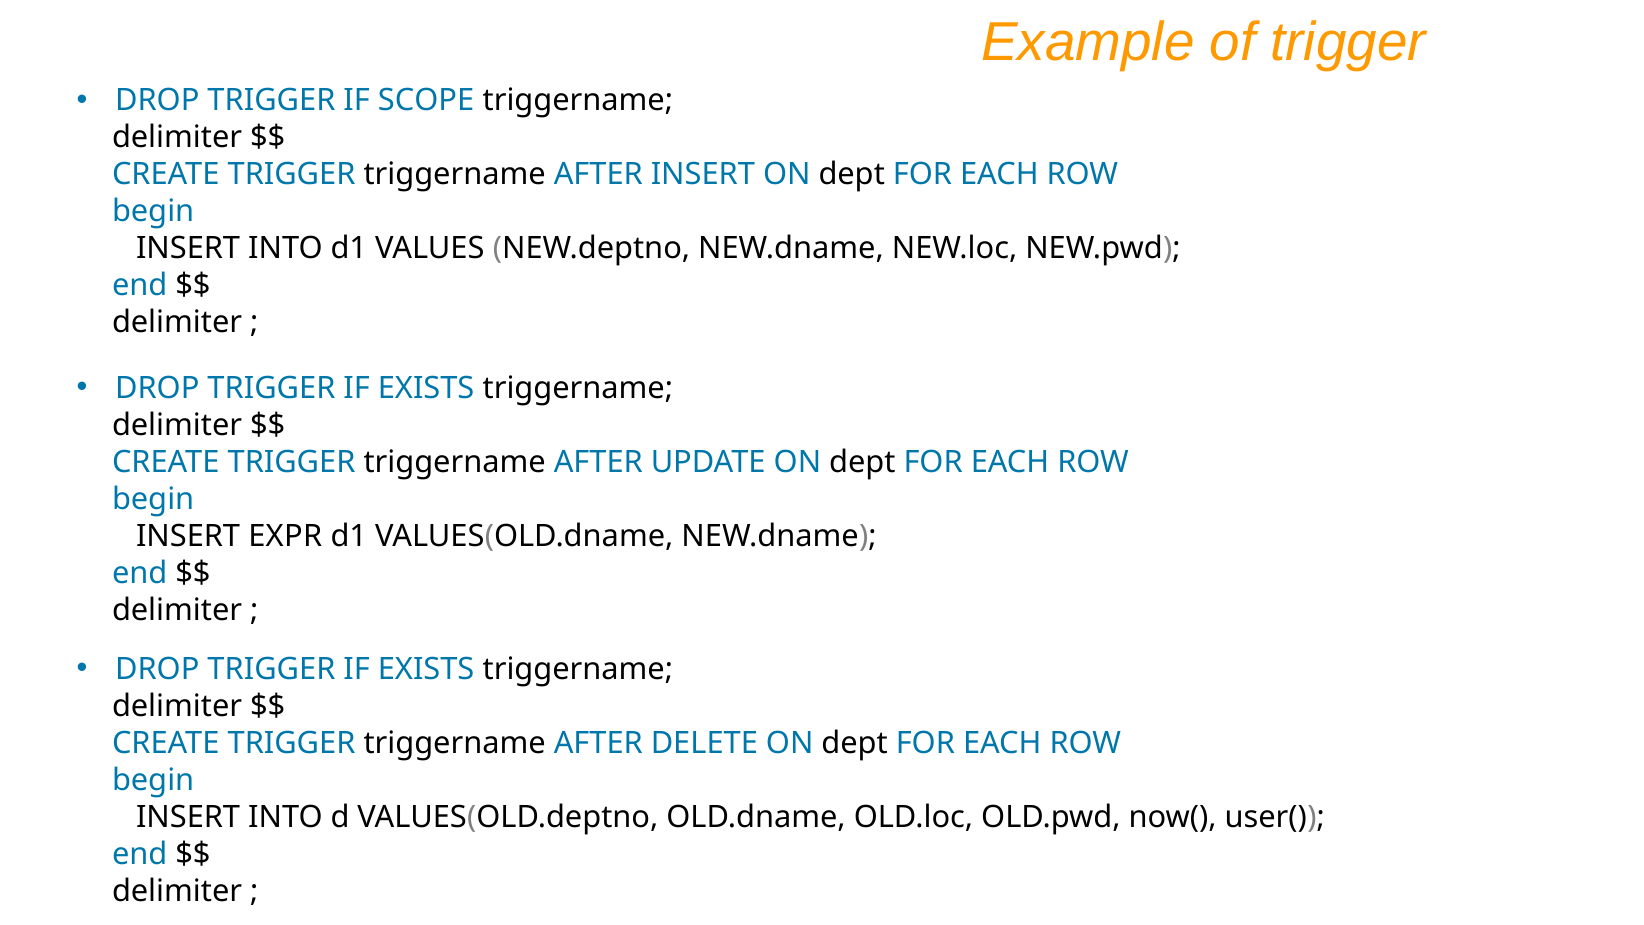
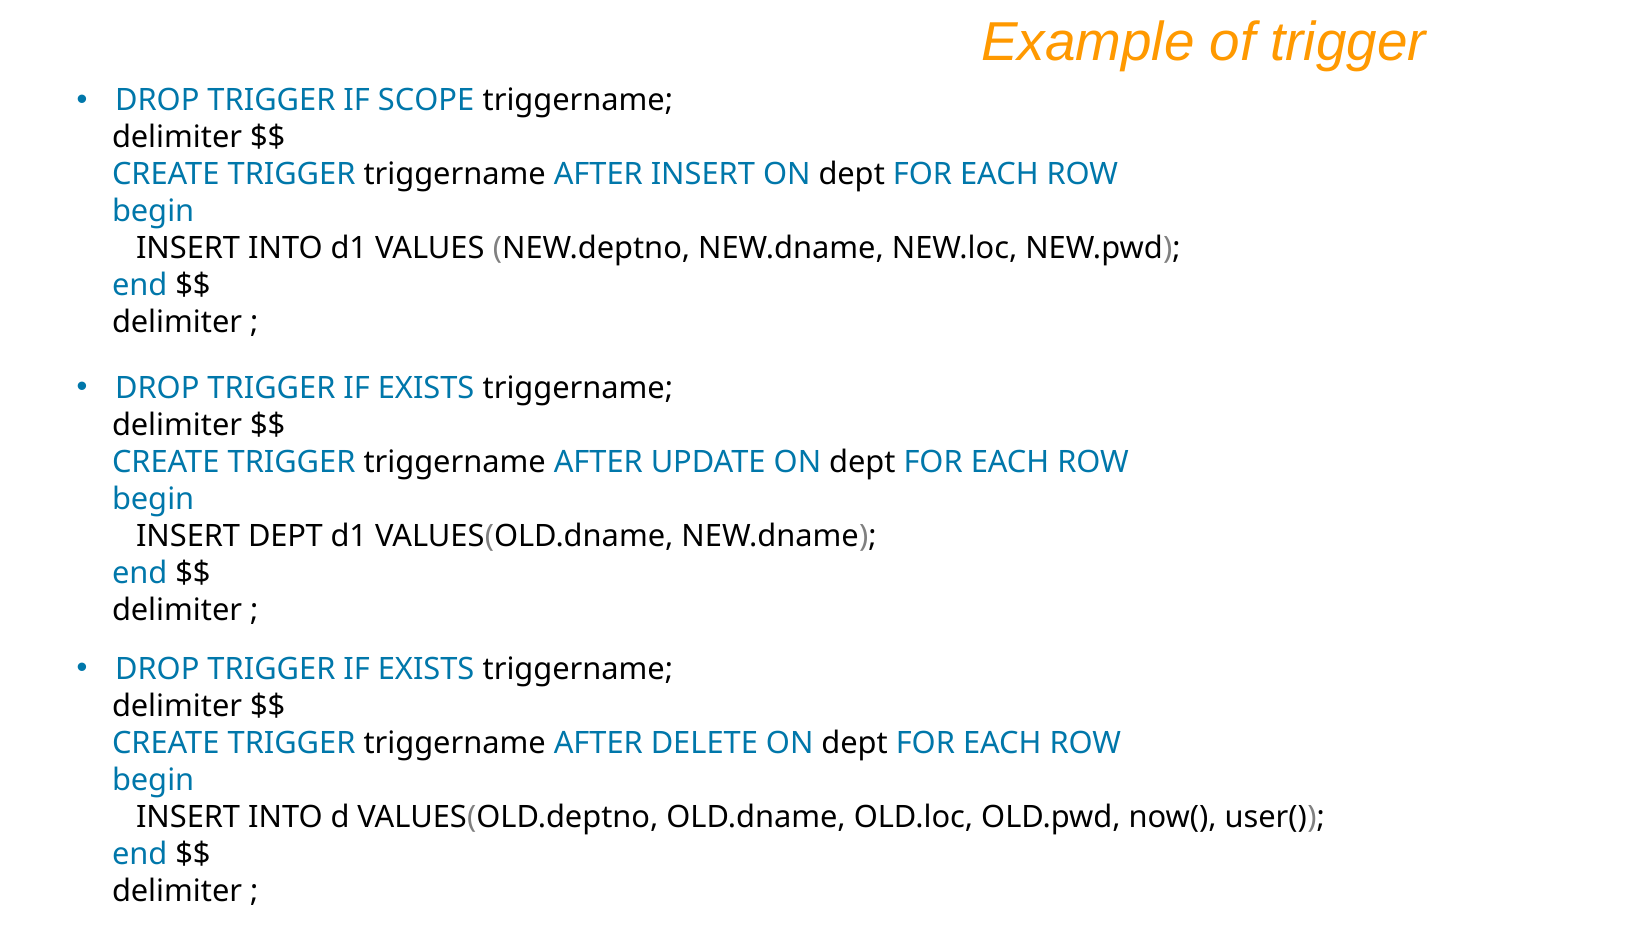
INSERT EXPR: EXPR -> DEPT (286, 536)
